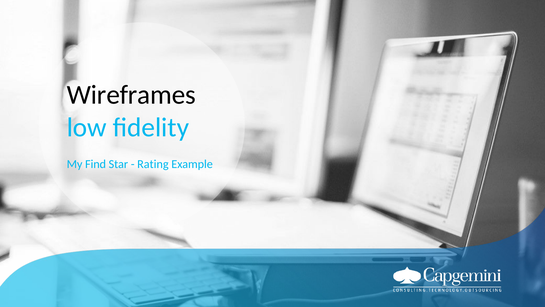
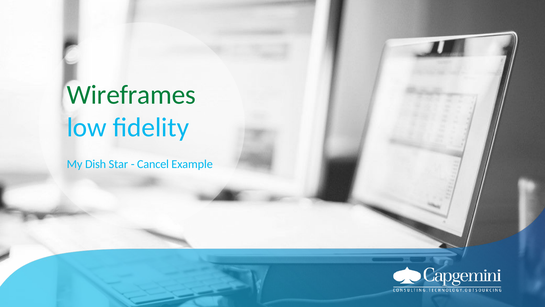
Wireframes colour: black -> green (131, 95)
Find: Find -> Dish (96, 164)
Rating: Rating -> Cancel (153, 164)
